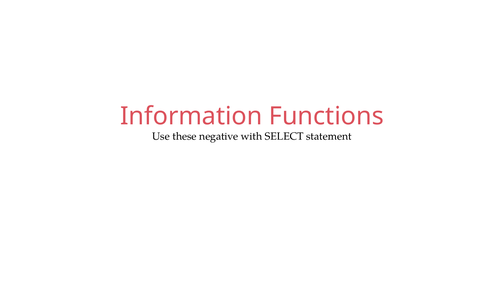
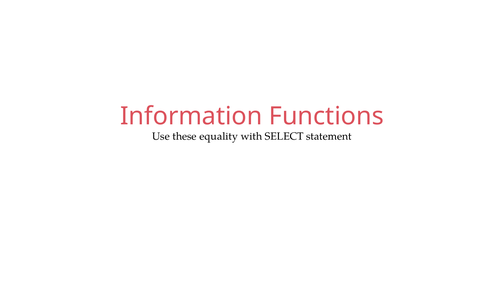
negative: negative -> equality (219, 137)
